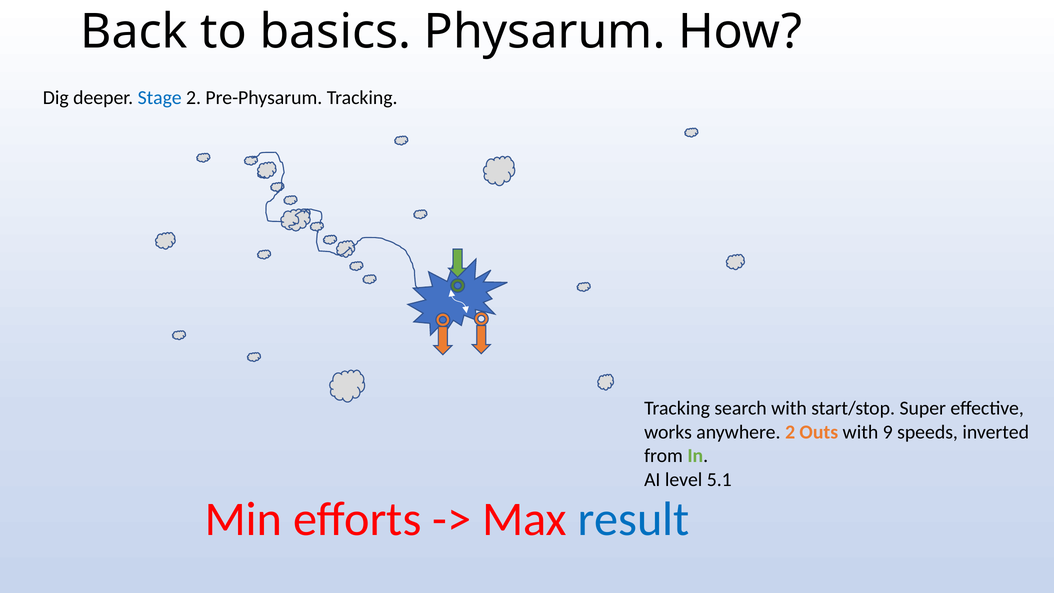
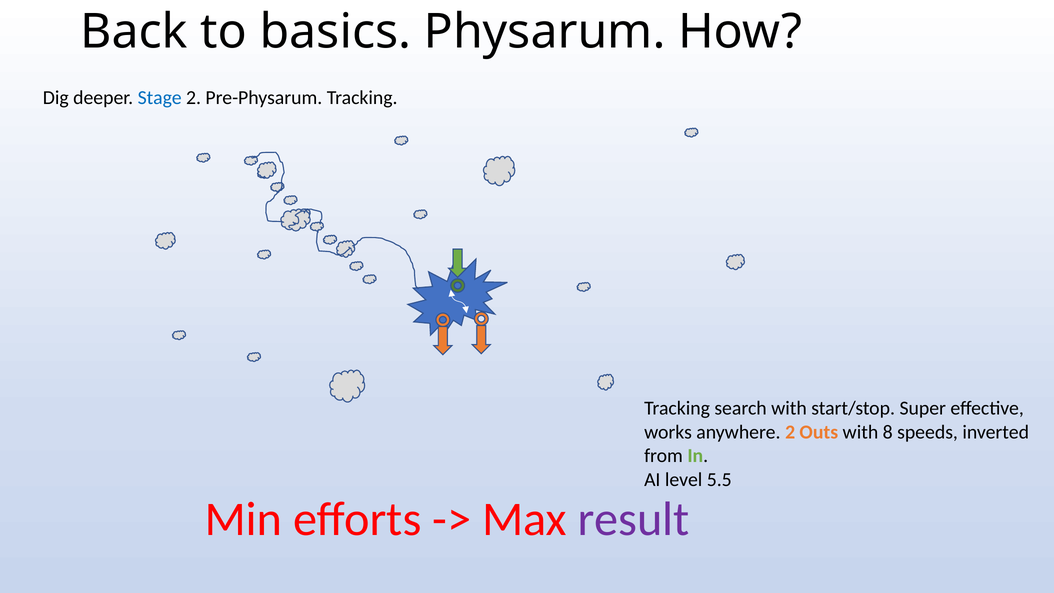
9: 9 -> 8 (888, 432)
5.1: 5.1 -> 5.5 (719, 480)
result colour: blue -> purple (634, 519)
